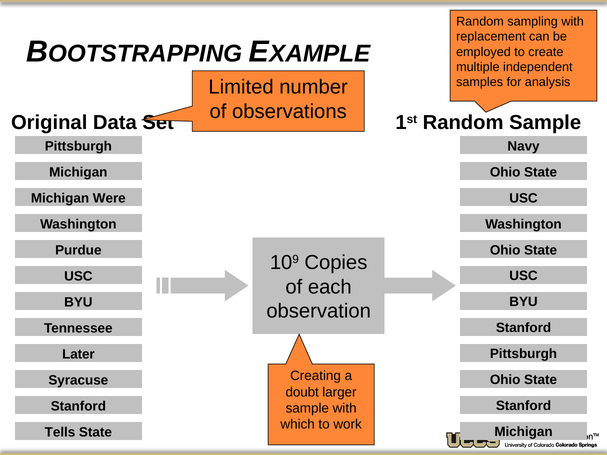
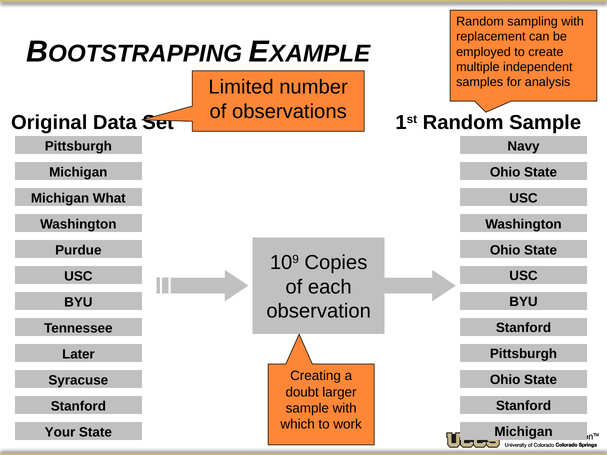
Were: Were -> What (109, 198)
Tells: Tells -> Your (60, 432)
